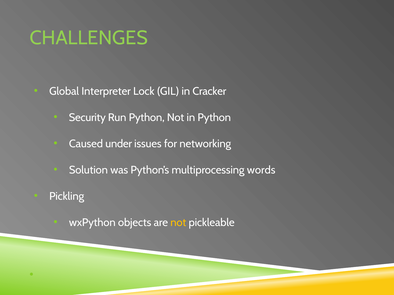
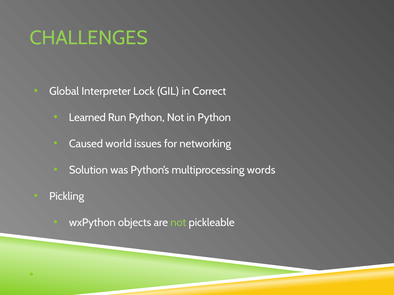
Cracker: Cracker -> Correct (209, 91)
Security: Security -> Learned (87, 118)
under: under -> world (119, 144)
not colour: yellow -> light green (178, 223)
